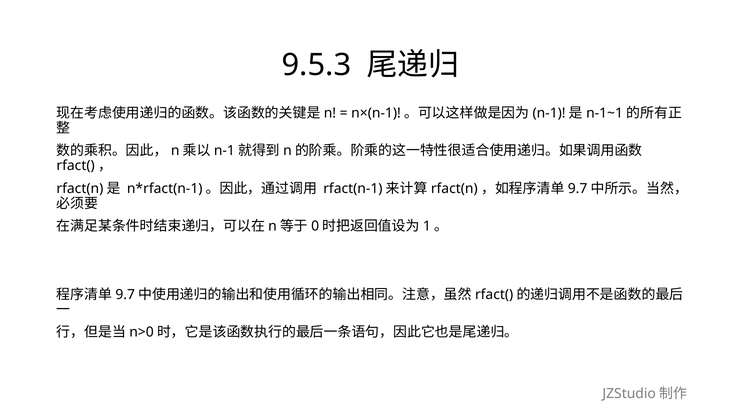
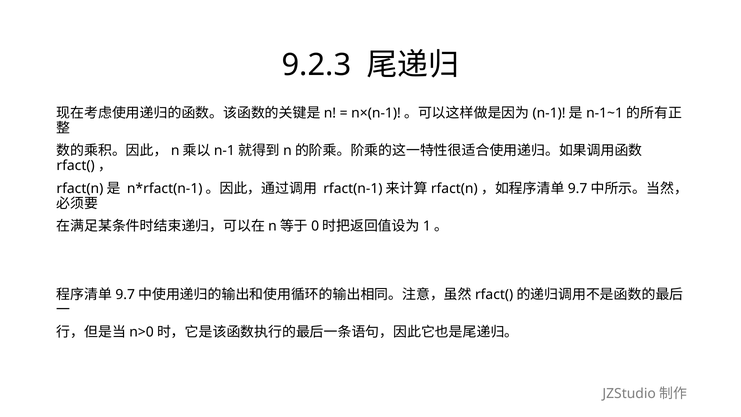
9.5.3: 9.5.3 -> 9.2.3 (317, 65)
